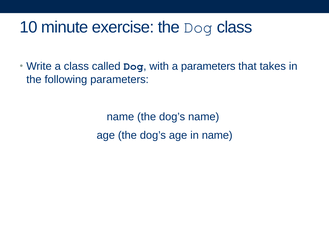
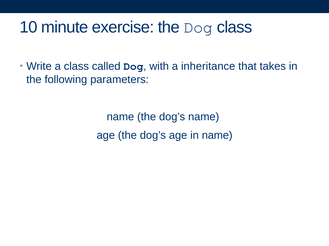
a parameters: parameters -> inheritance (208, 67)
